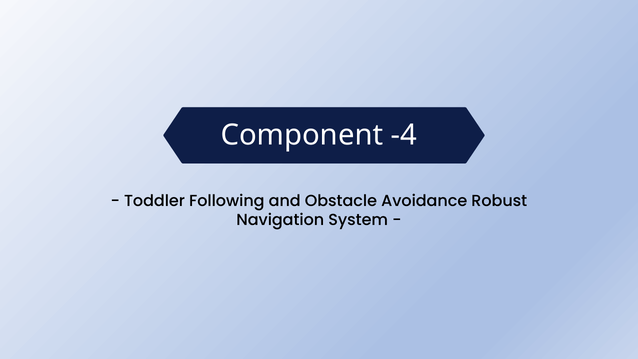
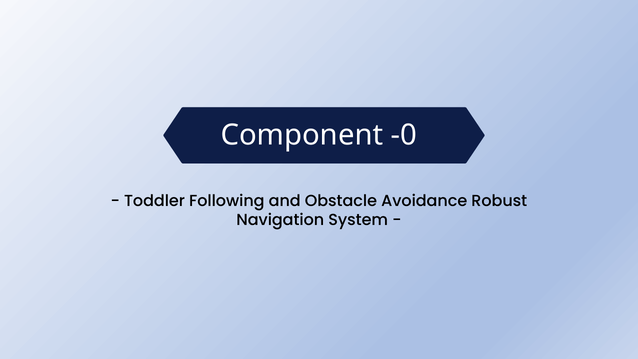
-4: -4 -> -0 (404, 135)
